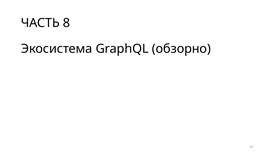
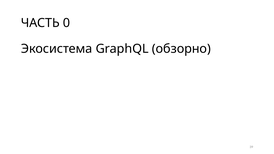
8: 8 -> 0 (67, 23)
